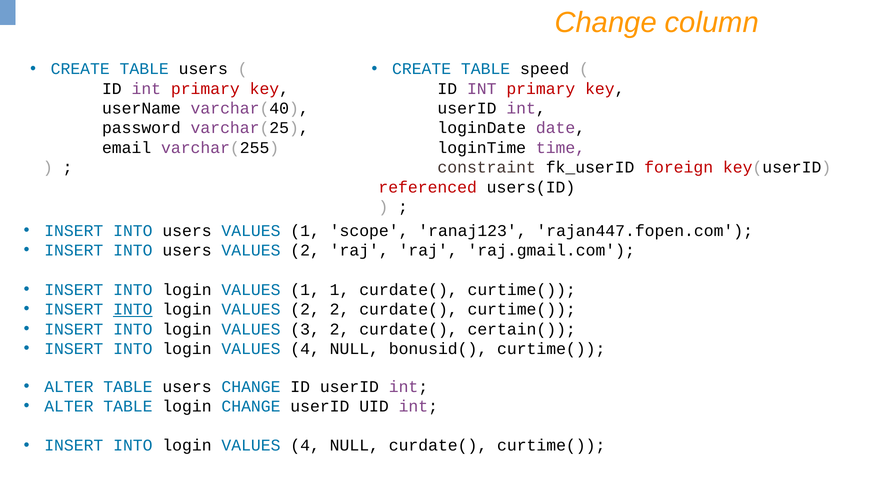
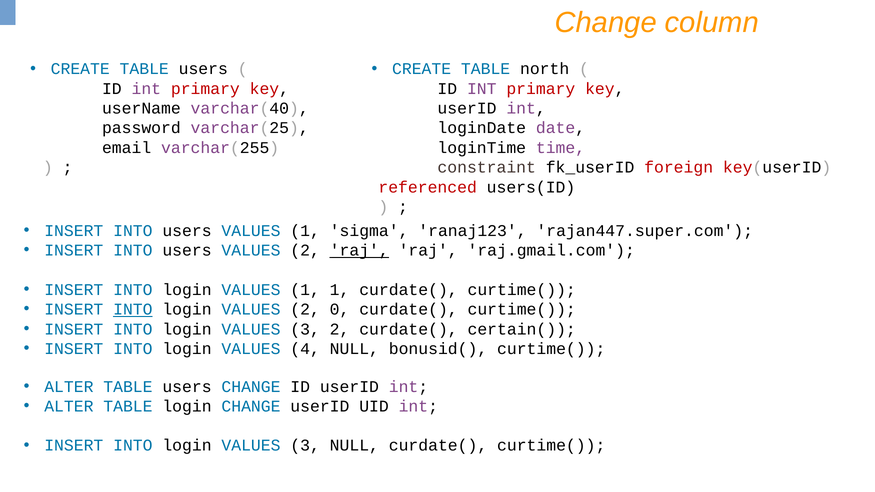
speed: speed -> north (545, 69)
scope: scope -> sigma (369, 231)
rajan447.fopen.com: rajan447.fopen.com -> rajan447.super.com (645, 231)
raj underline: none -> present (359, 250)
2 2: 2 -> 0 (340, 310)
4: 4 -> 3 (305, 446)
